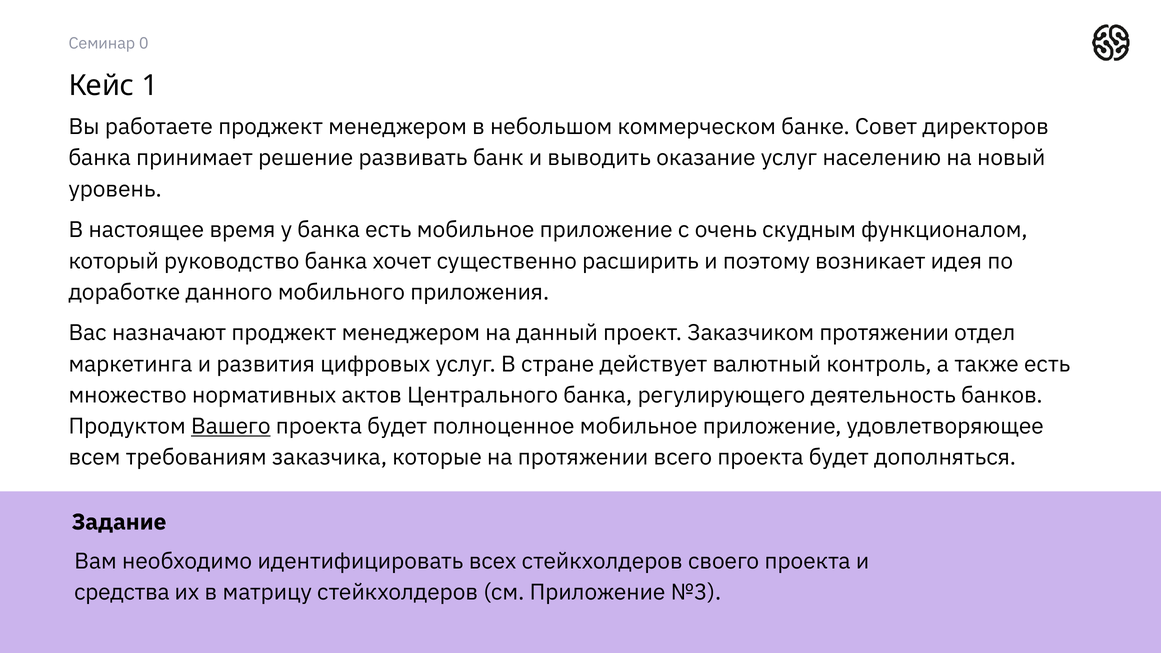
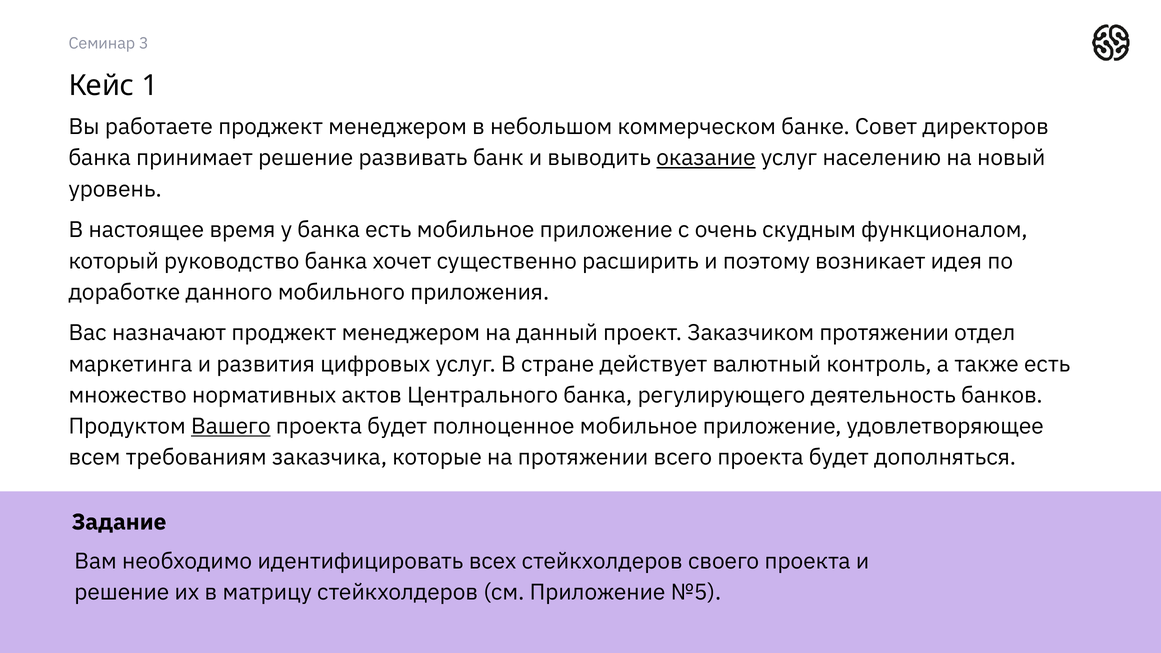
0: 0 -> 3 (144, 43)
оказание underline: none -> present (706, 158)
средства: средства -> решение (122, 592)
№3: №3 -> №5 (696, 592)
